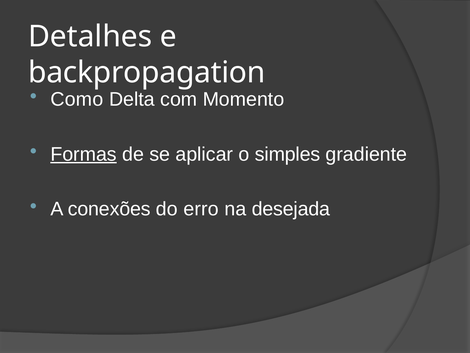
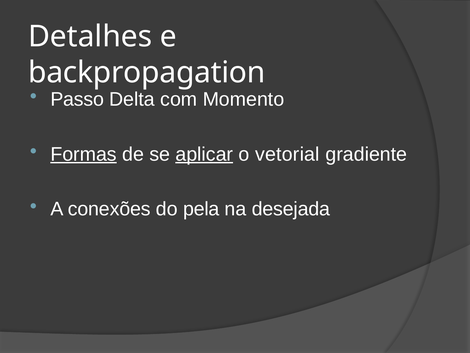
Como: Como -> Passo (77, 99)
aplicar underline: none -> present (204, 154)
simples: simples -> vetorial (287, 154)
erro: erro -> pela (201, 209)
